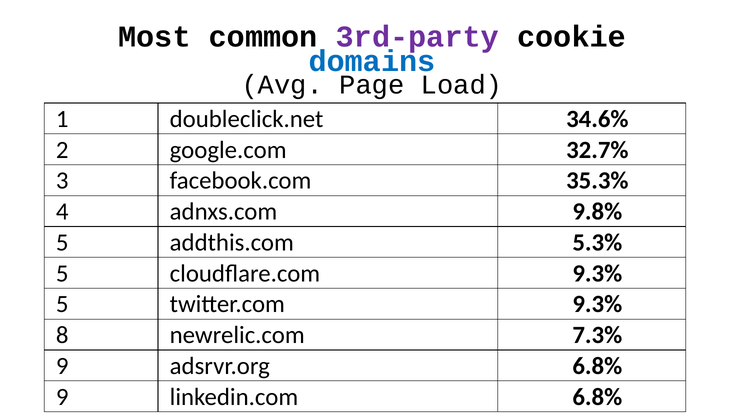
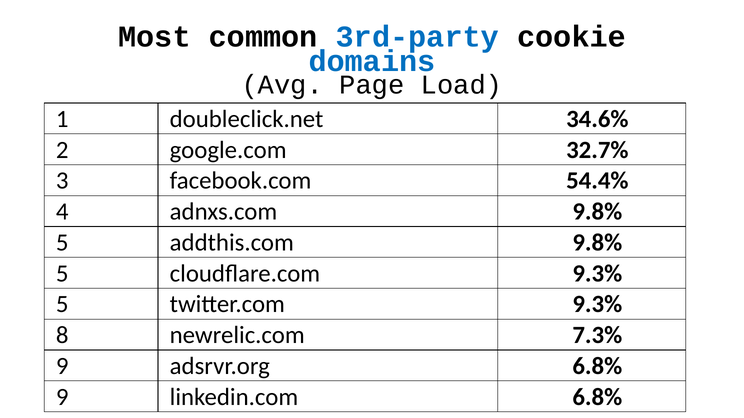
3rd-party colour: purple -> blue (417, 37)
35.3%: 35.3% -> 54.4% (597, 181)
addthis.com 5.3%: 5.3% -> 9.8% (597, 243)
